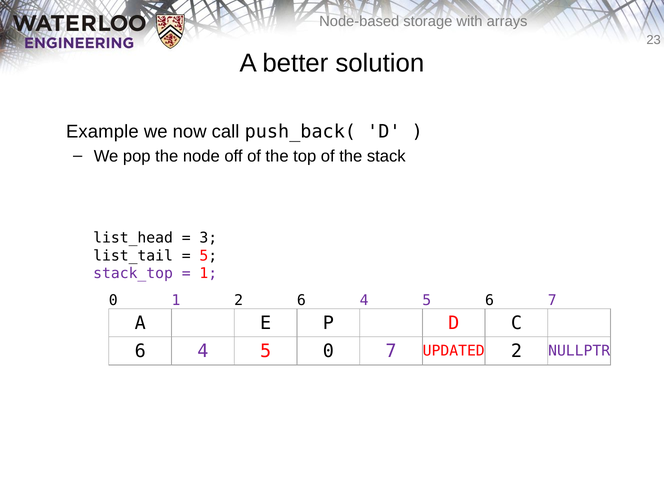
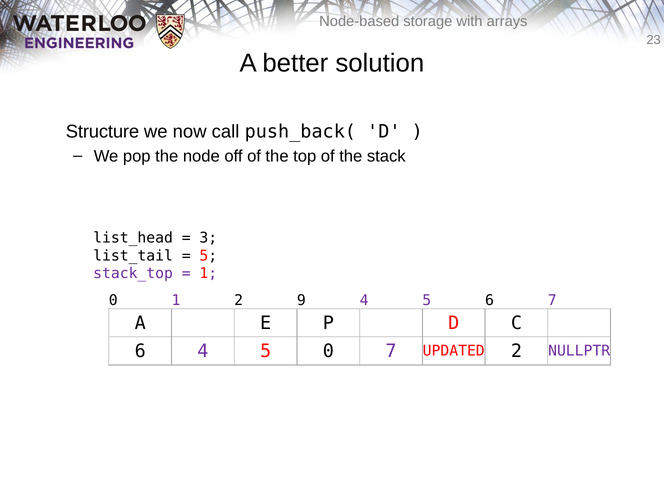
Example: Example -> Structure (103, 132)
2 6: 6 -> 9 (301, 300)
